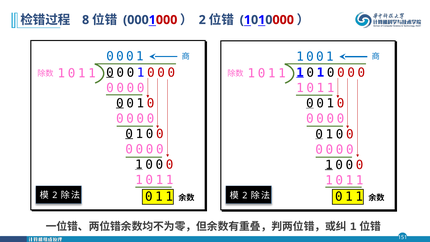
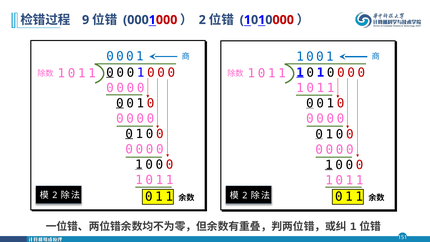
8: 8 -> 9 (86, 20)
